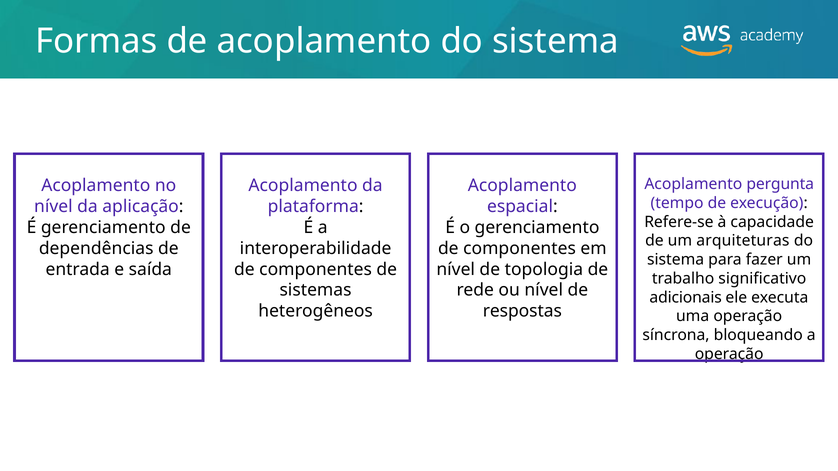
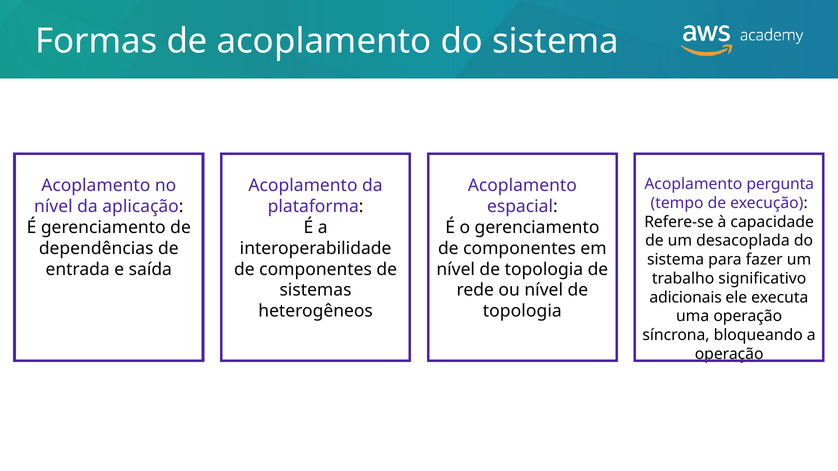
arquiteturas: arquiteturas -> desacoplada (743, 241)
respostas: respostas -> topologia (522, 311)
